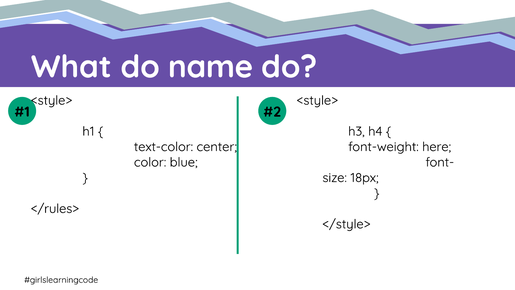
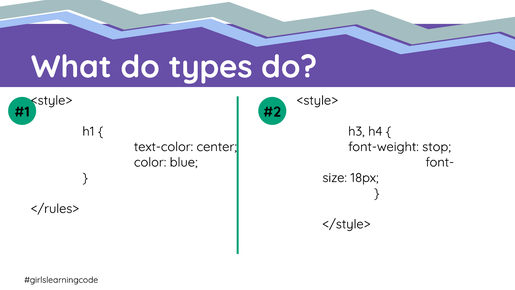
name: name -> types (211, 67)
here: here -> stop (437, 147)
